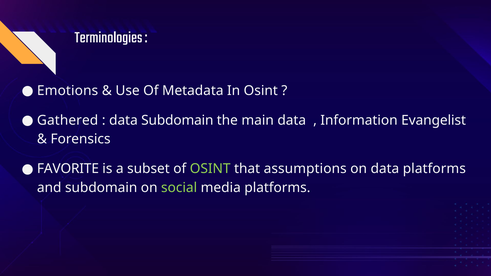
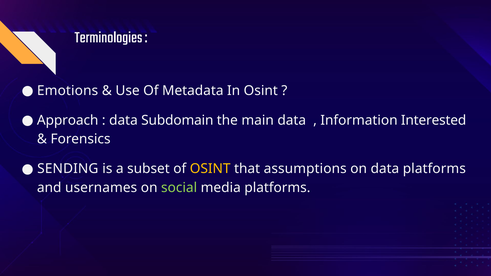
Gathered: Gathered -> Approach (68, 120)
Evangelist: Evangelist -> Interested (434, 120)
FAVORITE: FAVORITE -> SENDING (68, 169)
OSINT colour: light green -> yellow (210, 169)
and subdomain: subdomain -> usernames (101, 188)
